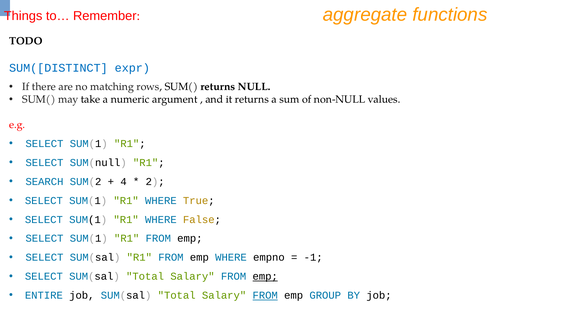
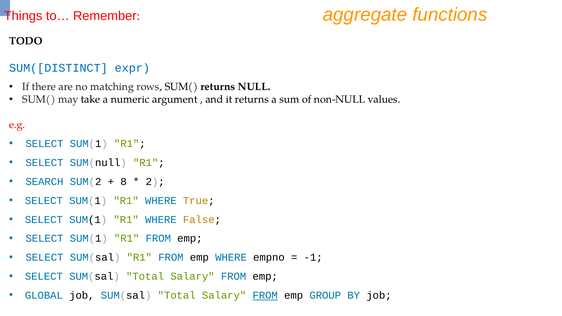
4: 4 -> 8 (124, 182)
emp underline: present -> none (265, 277)
ENTIRE: ENTIRE -> GLOBAL (44, 296)
